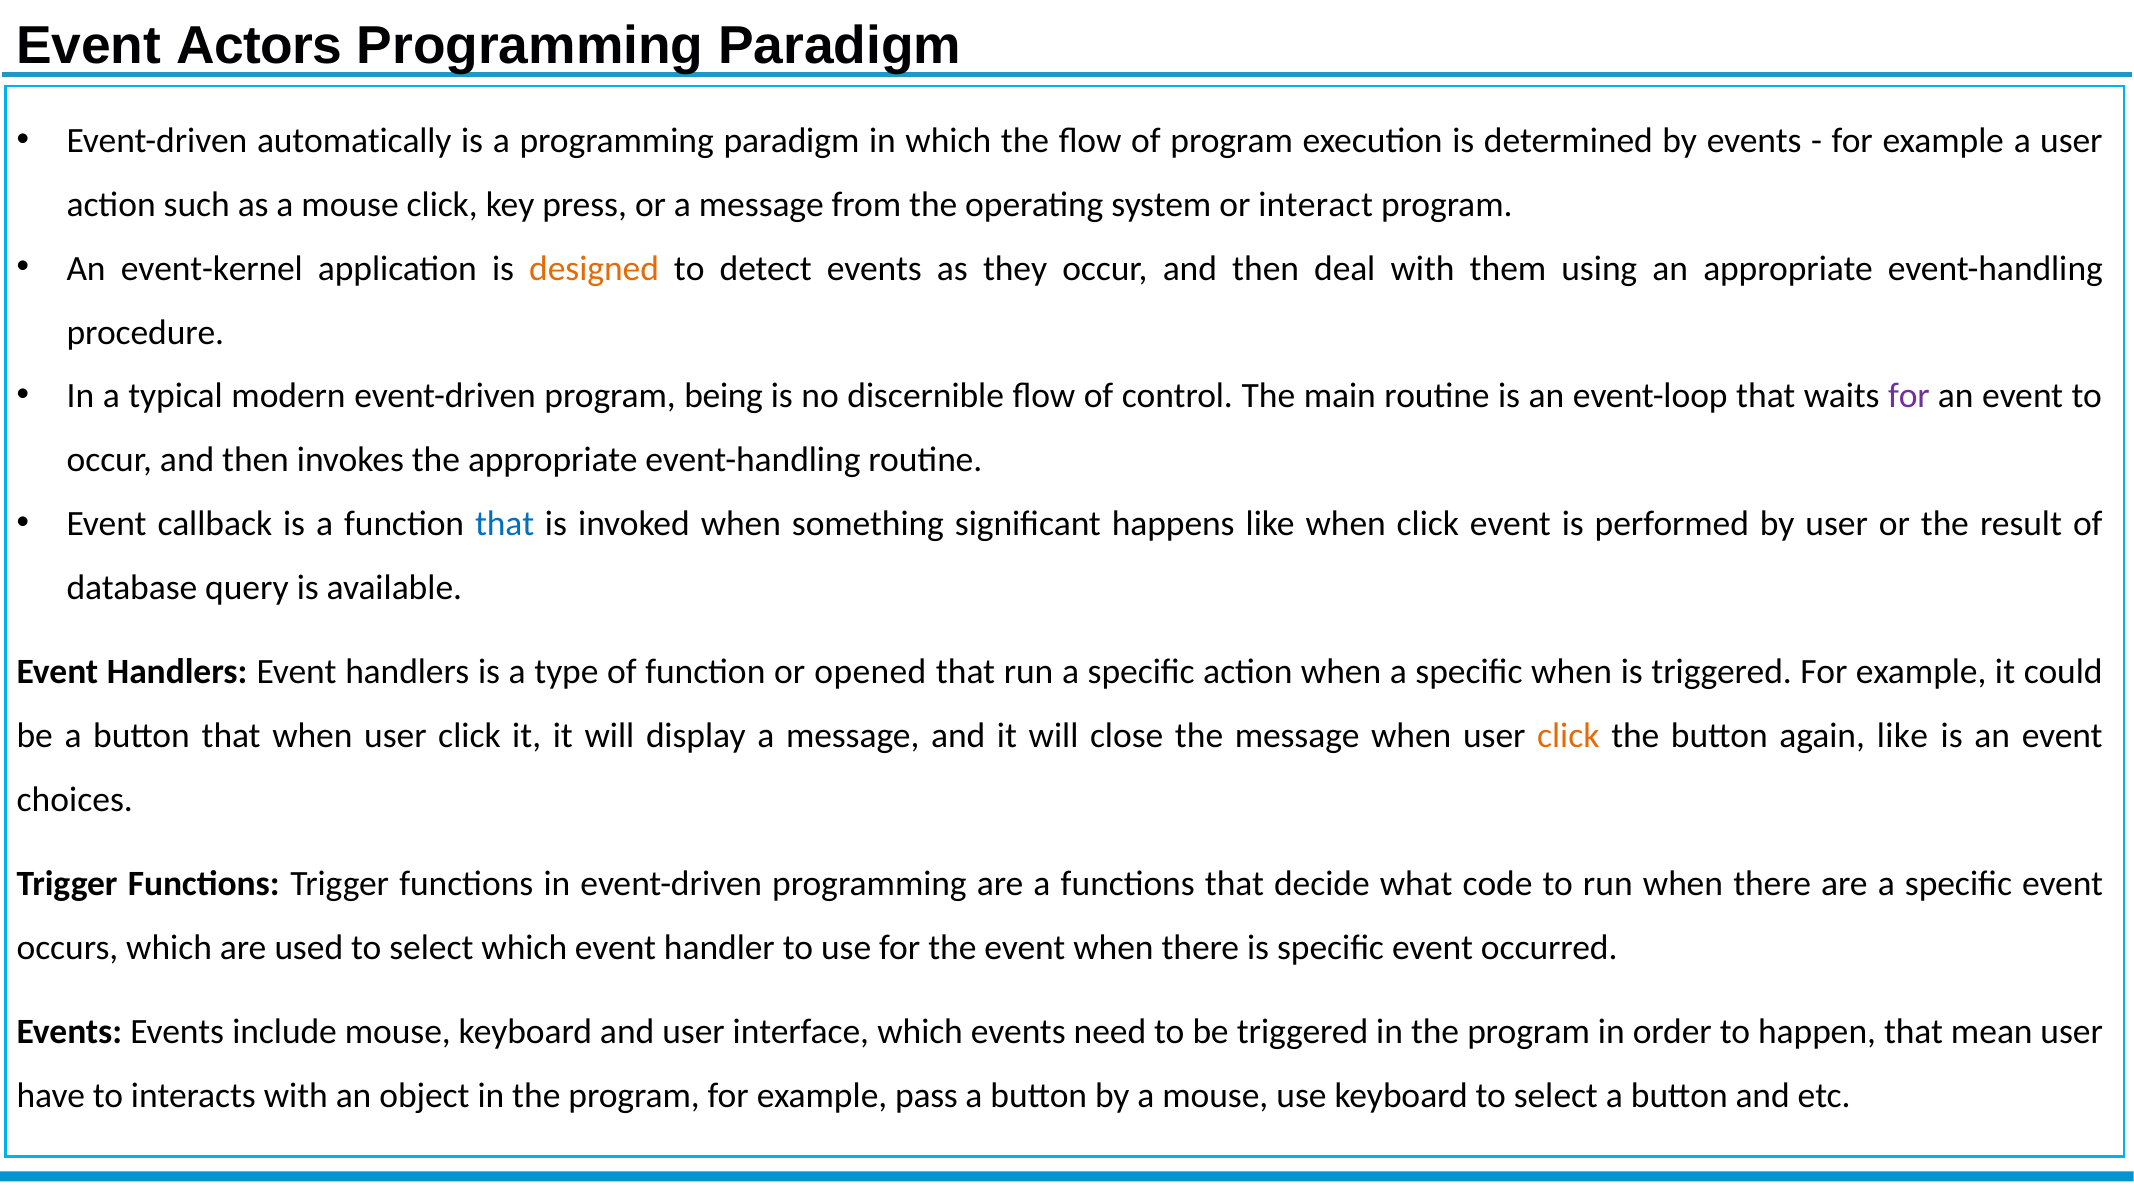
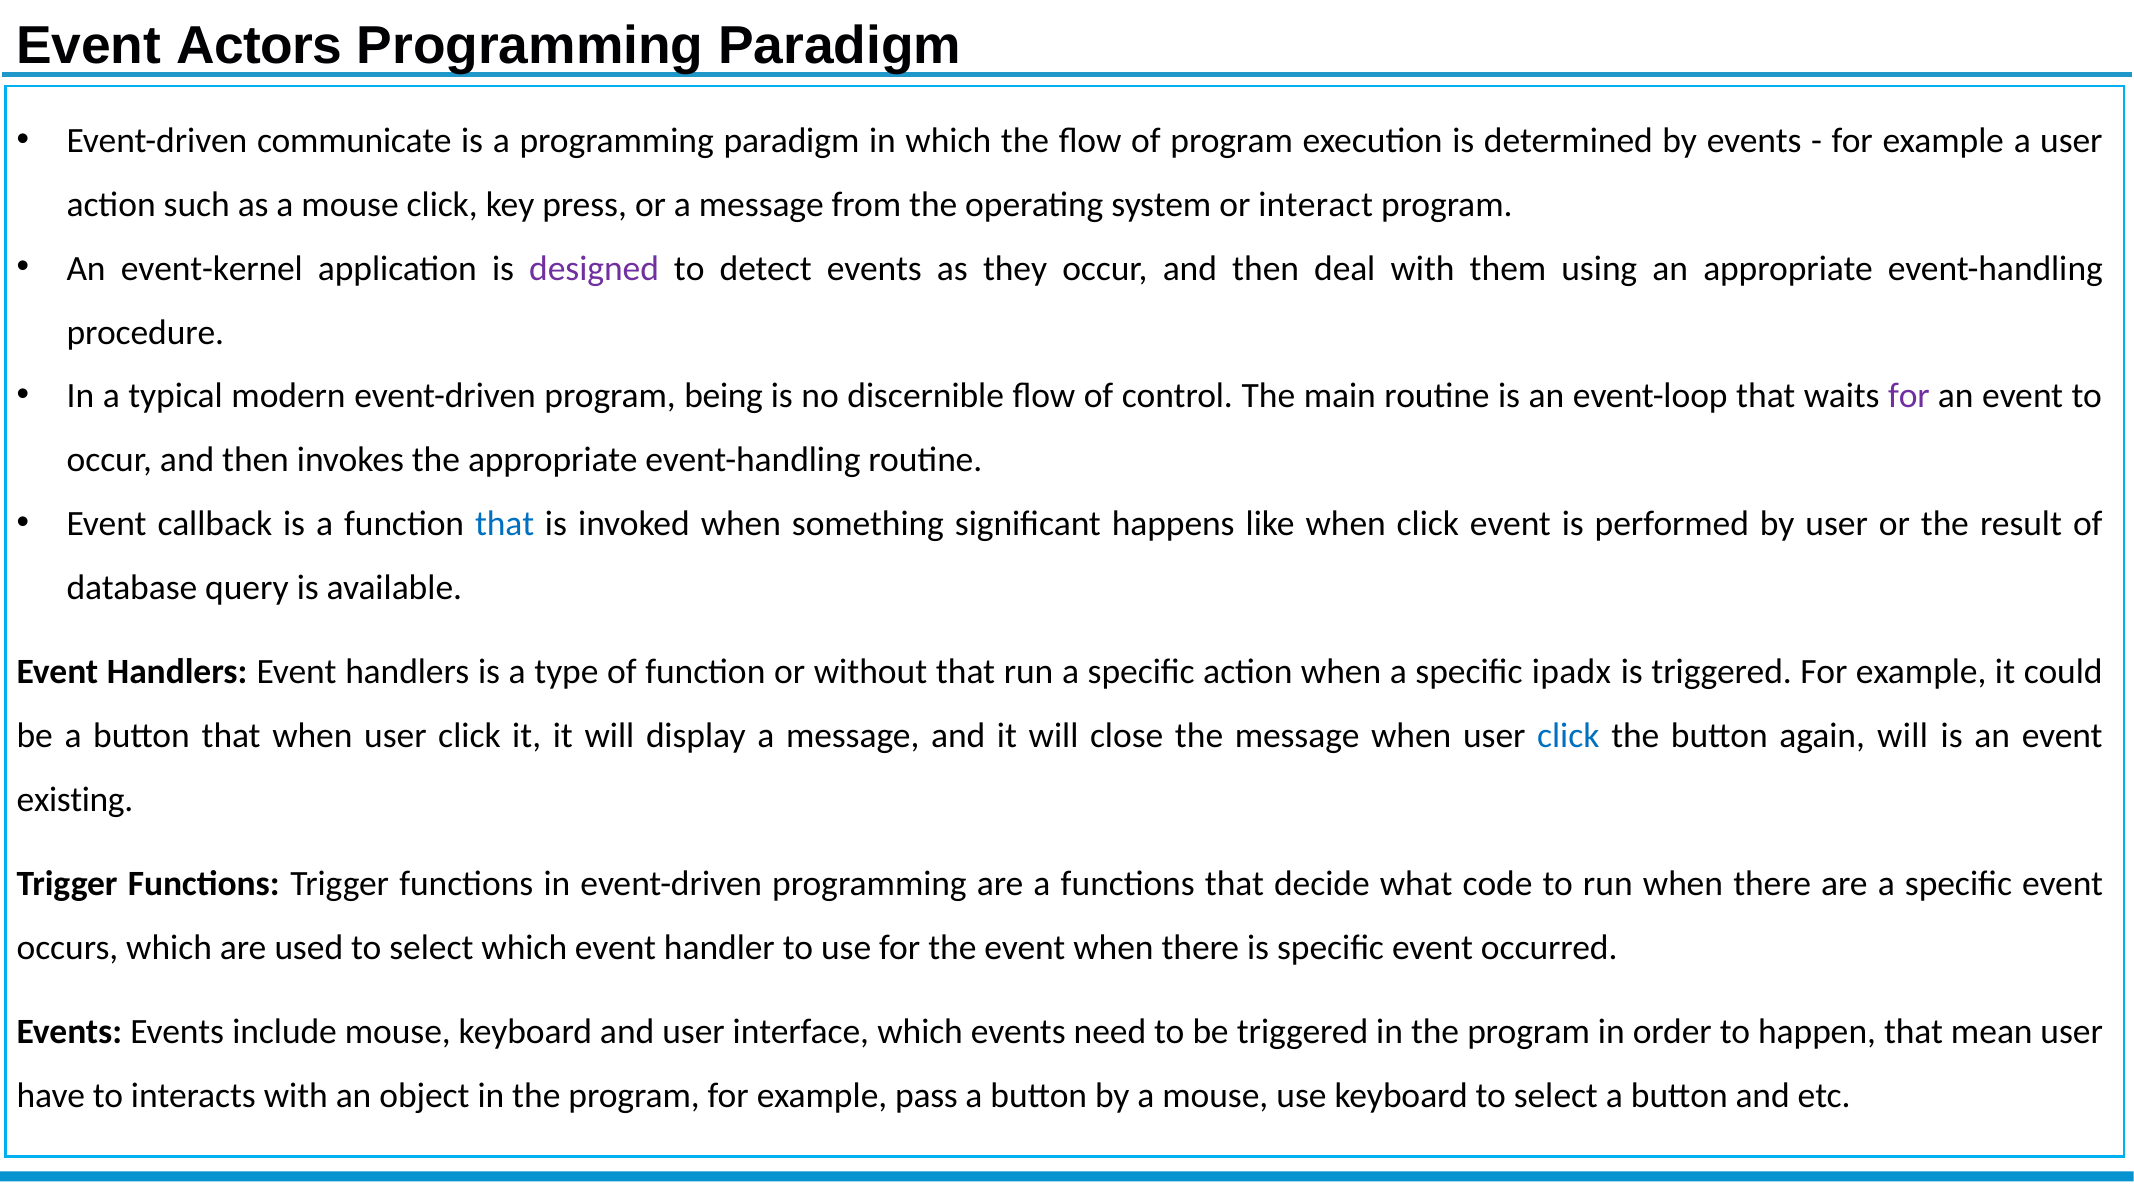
automatically: automatically -> communicate (354, 141)
designed colour: orange -> purple (594, 268)
opened: opened -> without (871, 672)
specific when: when -> ipadx (1571, 672)
click colour: orange -> blue (1568, 736)
again like: like -> will (1903, 736)
choices: choices -> existing (75, 800)
